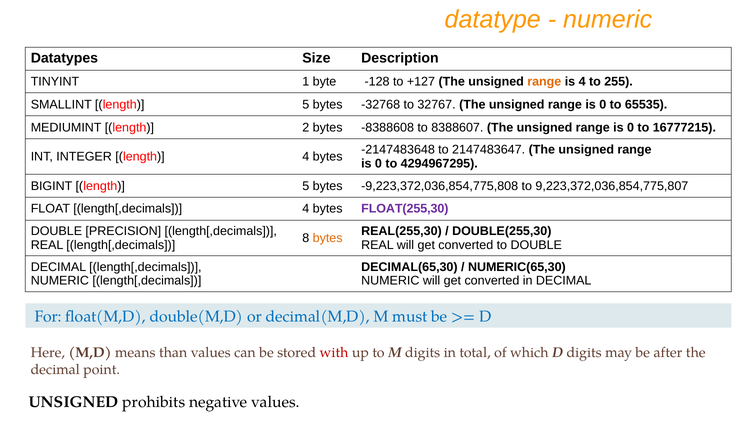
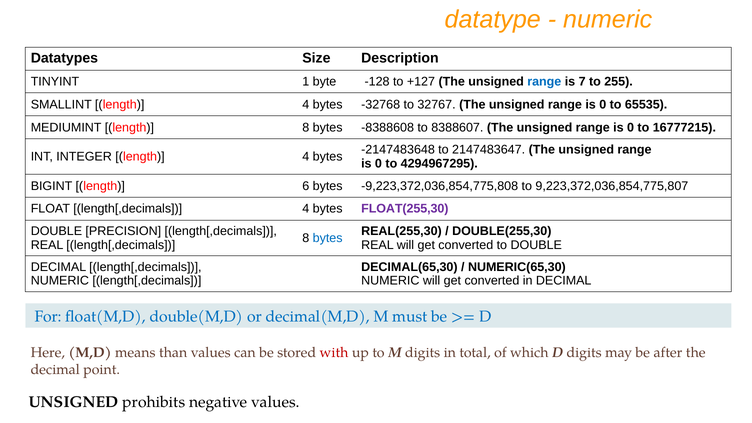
range colour: orange -> blue (544, 82)
is 4: 4 -> 7 (582, 82)
SMALLINT length 5: 5 -> 4 (306, 105)
length 2: 2 -> 8 (306, 127)
BIGINT length 5: 5 -> 6 (306, 186)
bytes colour: orange -> blue (328, 238)
